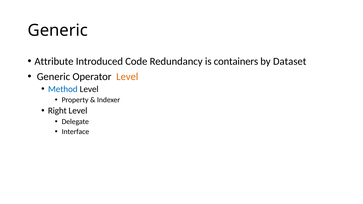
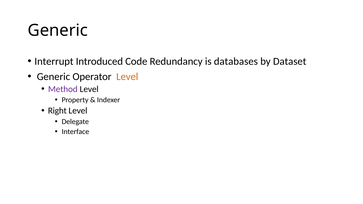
Attribute: Attribute -> Interrupt (54, 61)
containers: containers -> databases (236, 61)
Method colour: blue -> purple (63, 89)
